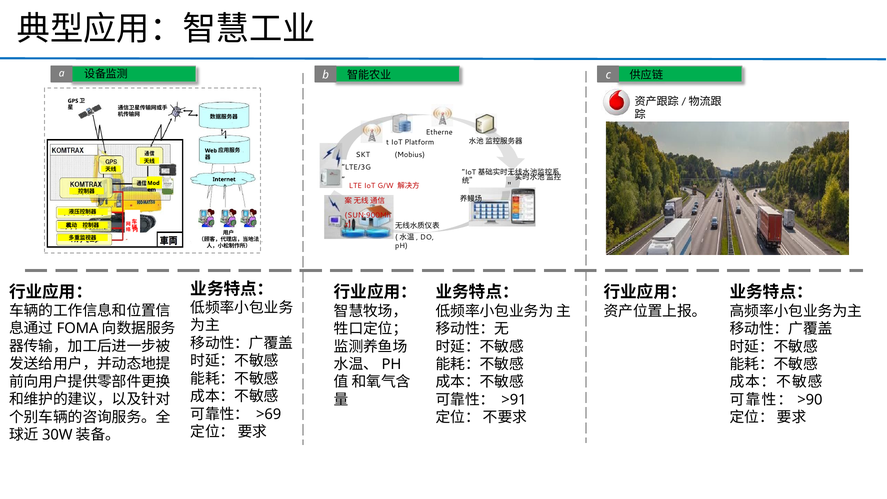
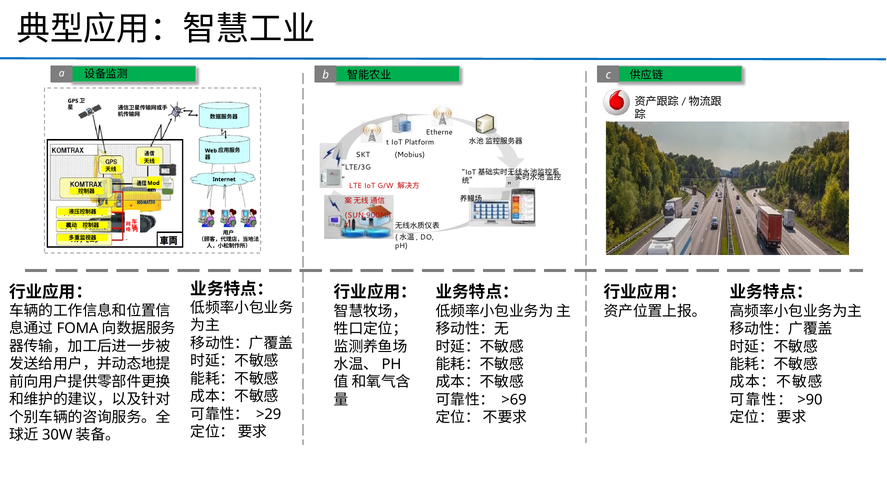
>91: >91 -> >69 (514, 400)
>69: >69 -> >29 (269, 414)
